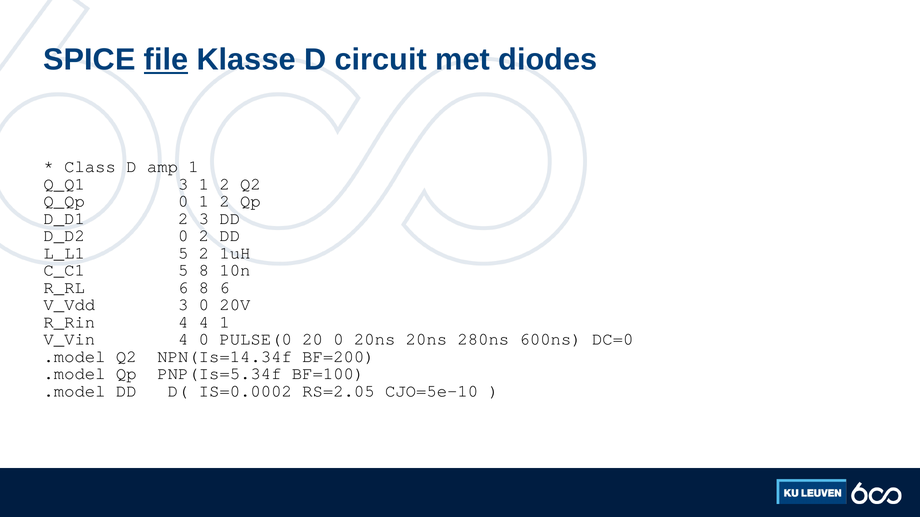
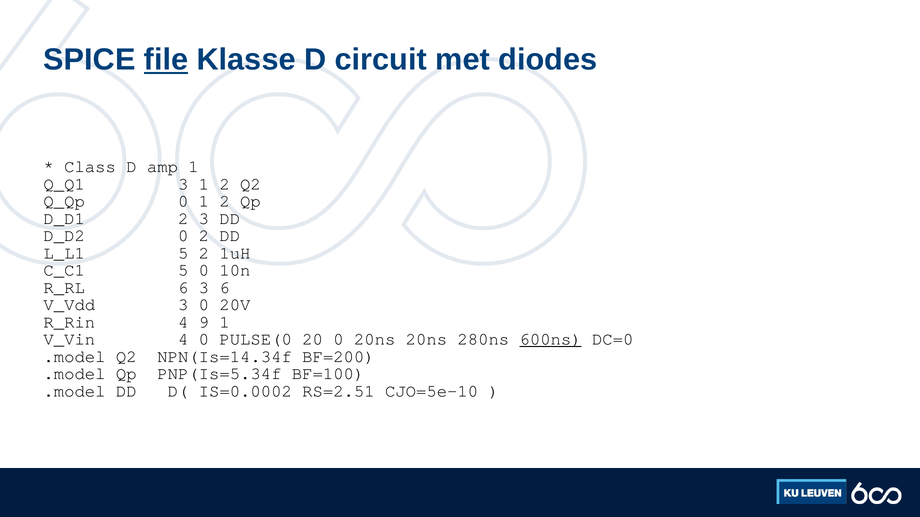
5 8: 8 -> 0 (204, 270)
6 8: 8 -> 3 (204, 288)
4 4: 4 -> 9 (204, 322)
600ns underline: none -> present (551, 339)
RS=2.05: RS=2.05 -> RS=2.51 (338, 391)
